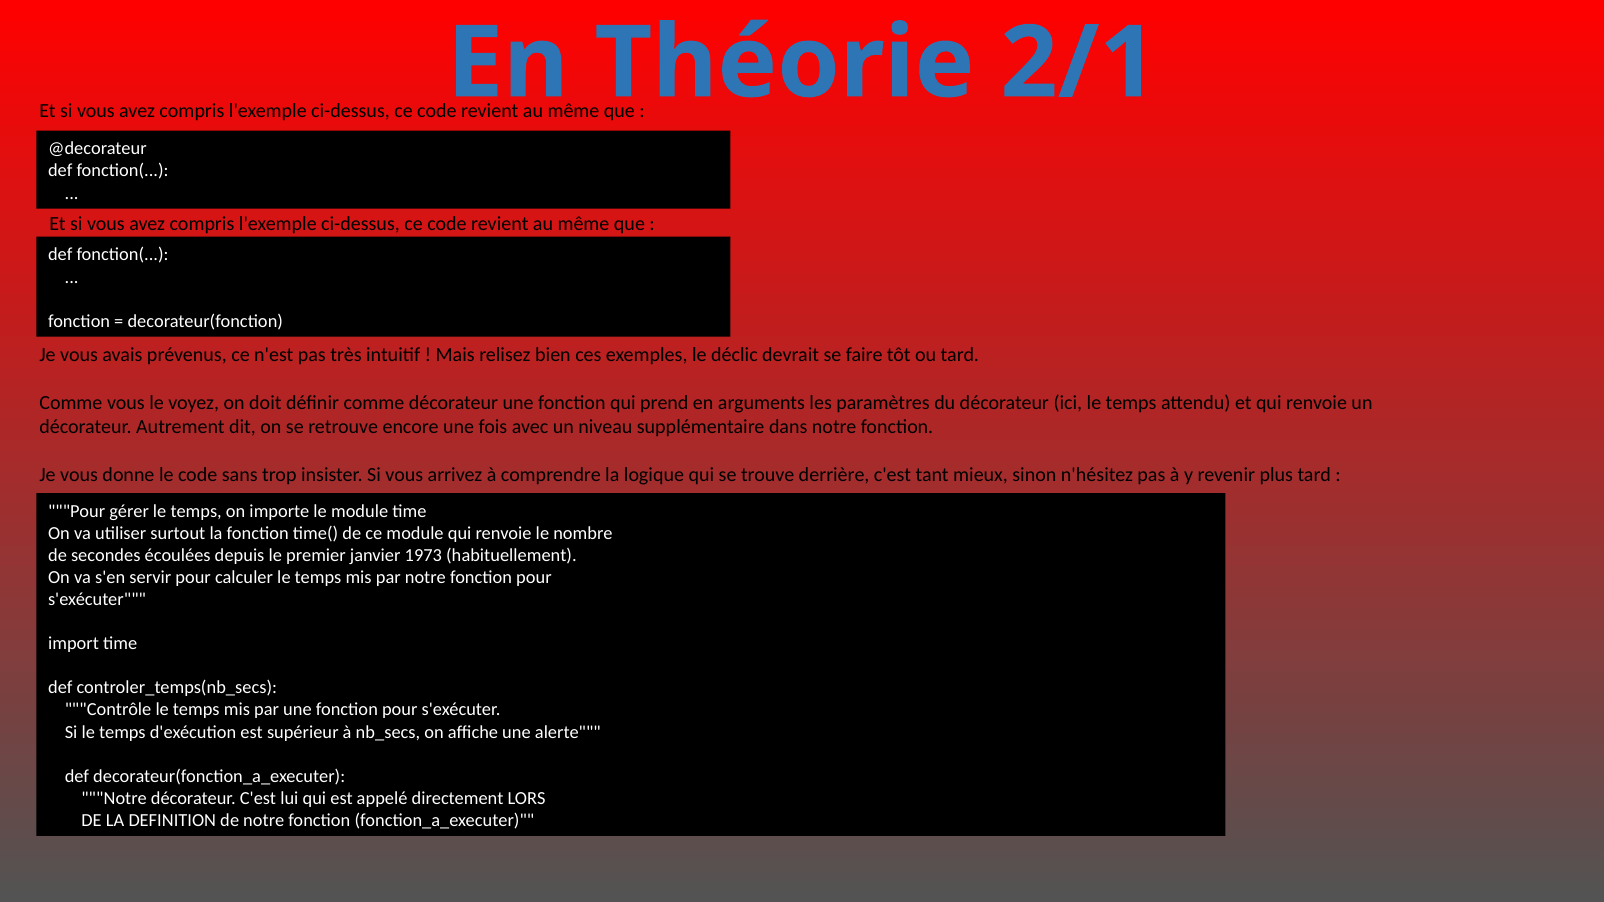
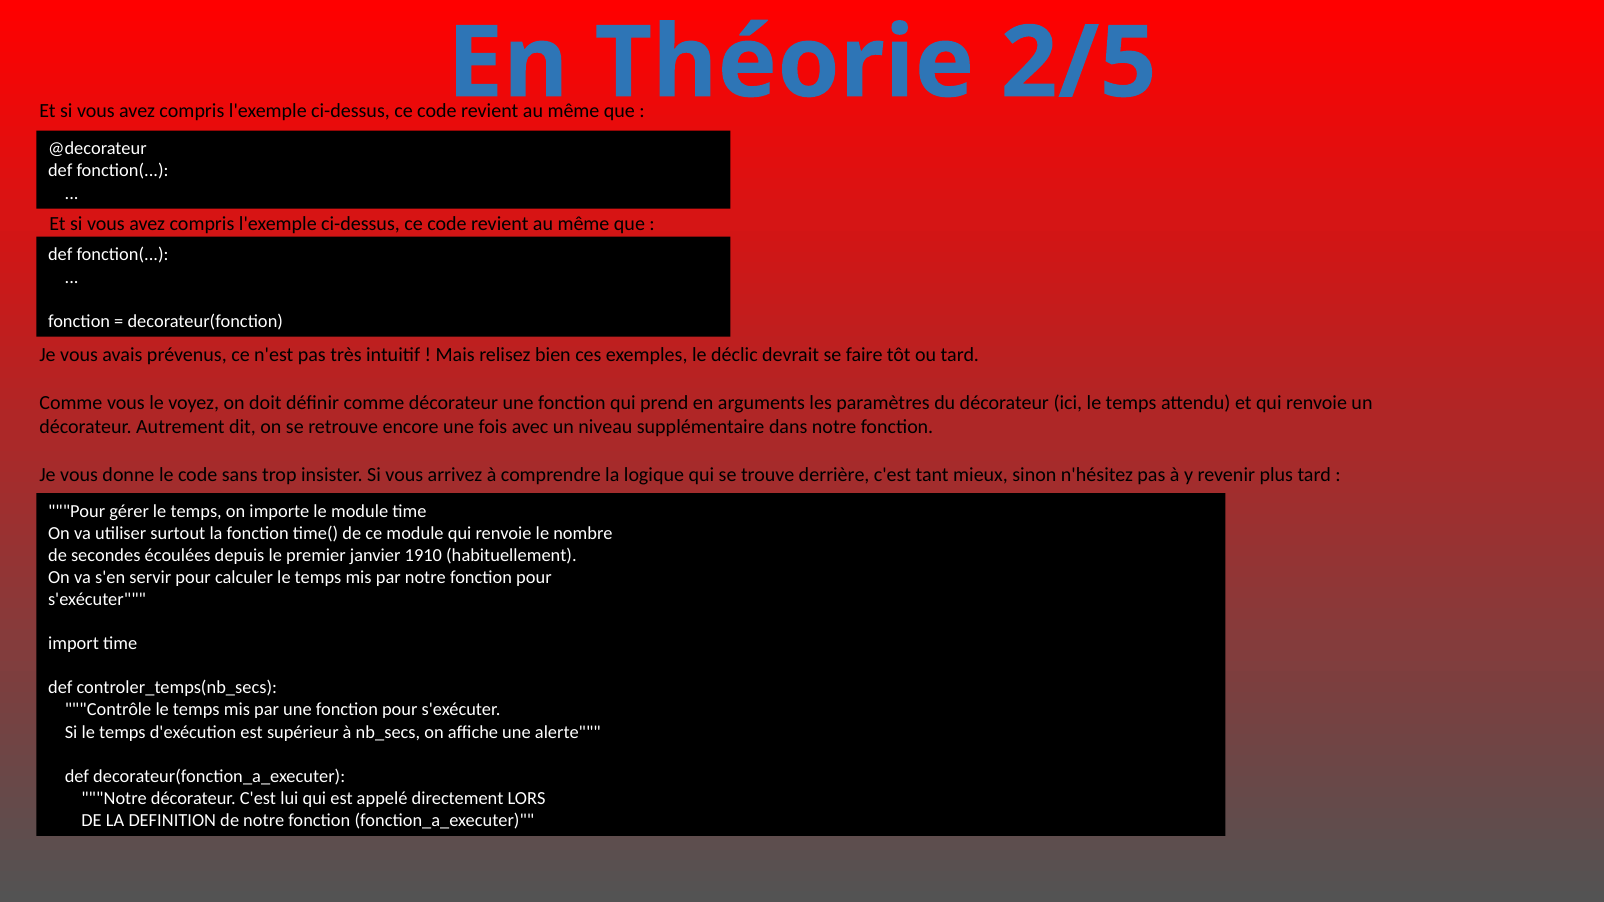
2/1: 2/1 -> 2/5 (1079, 63)
1973: 1973 -> 1910 (423, 556)
